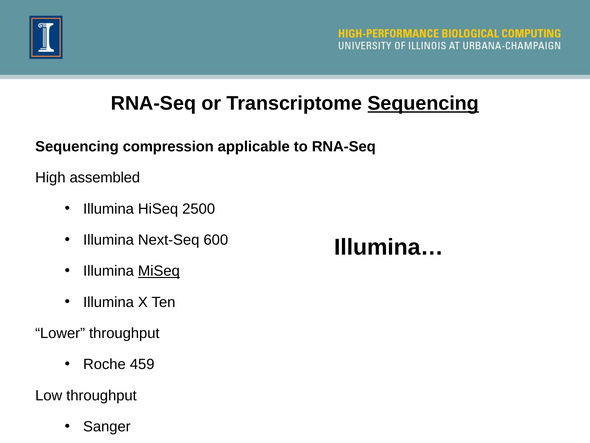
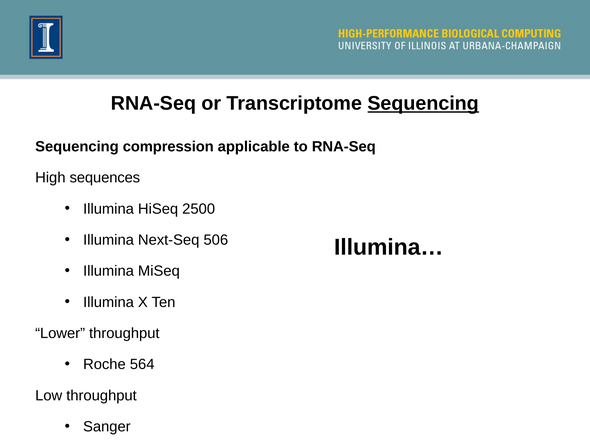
assembled: assembled -> sequences (105, 177)
600: 600 -> 506 (216, 240)
MiSeq underline: present -> none (159, 271)
459: 459 -> 564 (142, 364)
